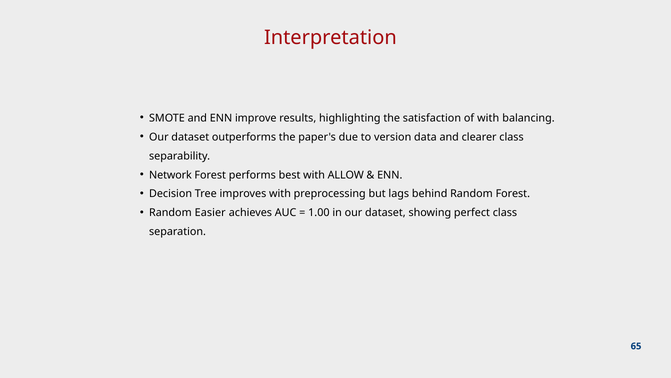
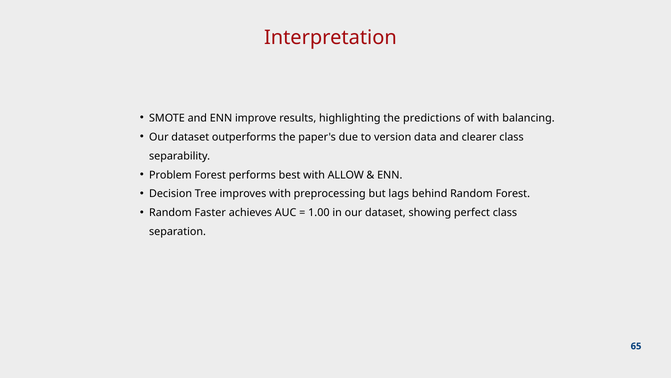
satisfaction: satisfaction -> predictions (432, 118)
Network: Network -> Problem (170, 175)
Easier: Easier -> Faster (210, 213)
